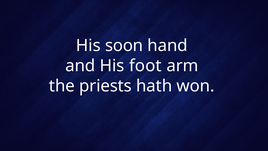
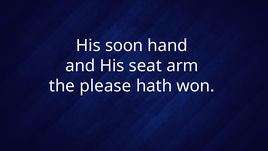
foot: foot -> seat (145, 66)
priests: priests -> please (105, 86)
